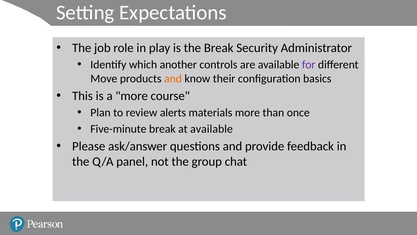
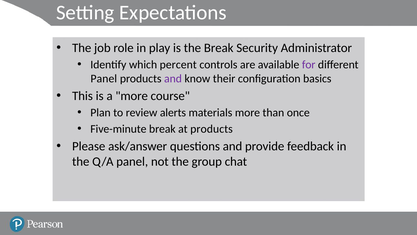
another: another -> percent (178, 65)
Move: Move -> Panel (104, 79)
and colour: orange -> purple (173, 79)
at available: available -> products (212, 129)
